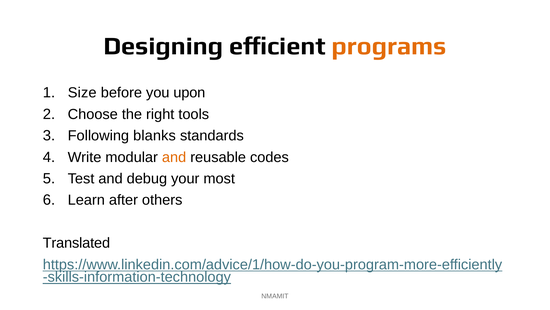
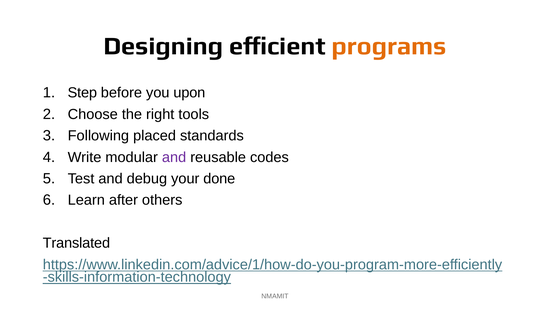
Size: Size -> Step (82, 93)
blanks: blanks -> placed (155, 136)
and colour: orange -> purple (174, 157)
most: most -> done (219, 178)
